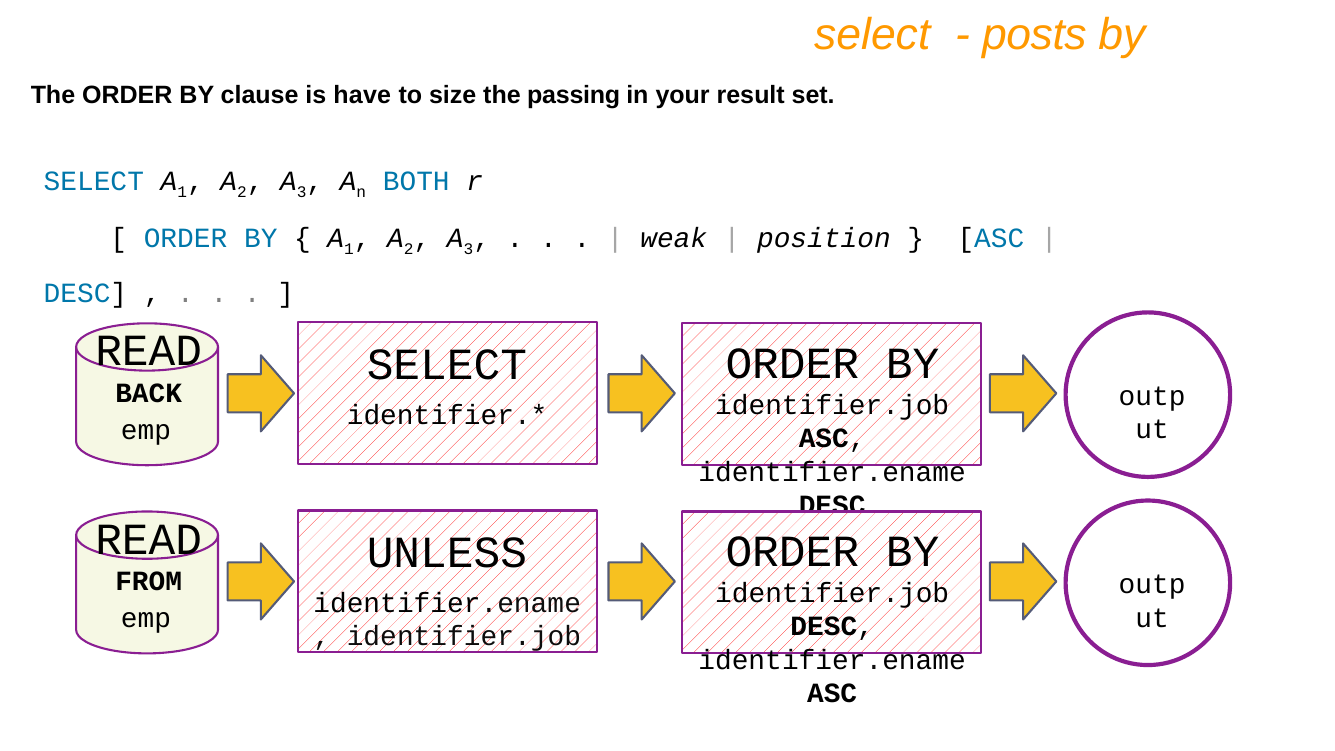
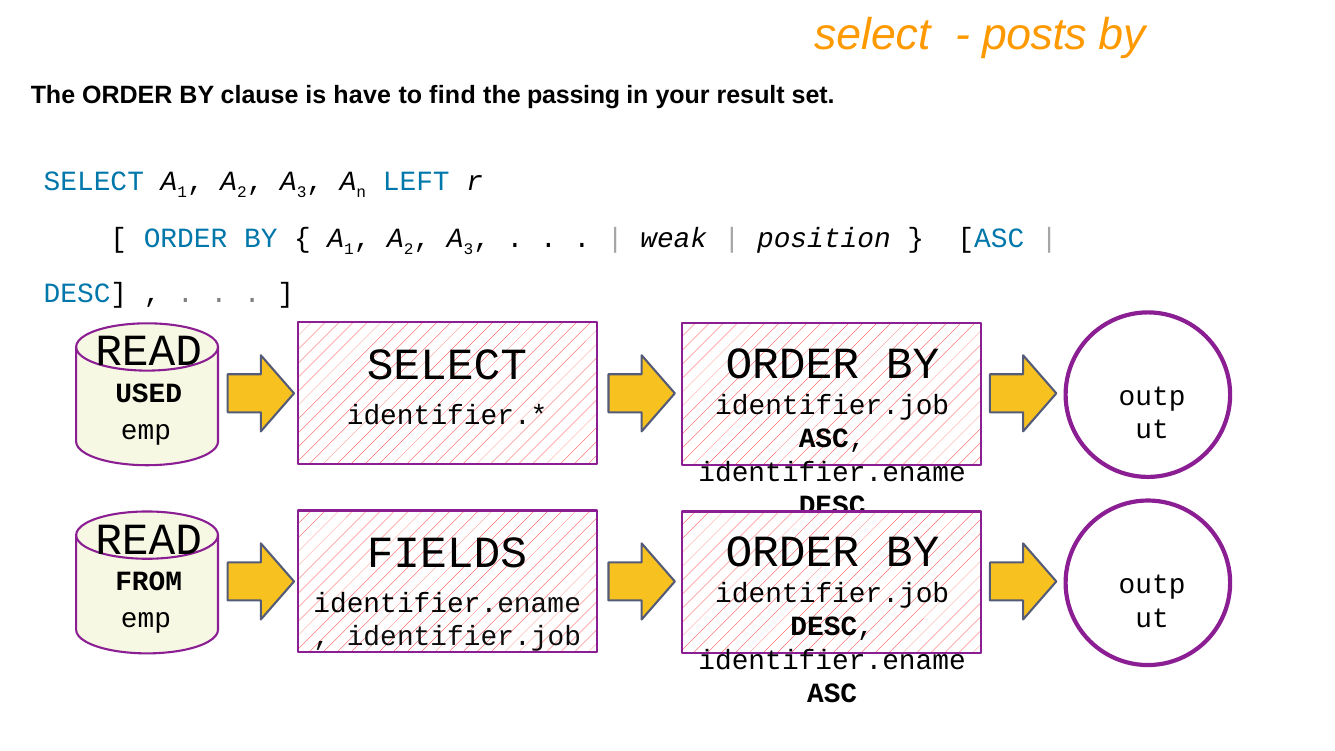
size: size -> find (453, 95)
BOTH: BOTH -> LEFT (416, 181)
BACK: BACK -> USED (149, 394)
UNLESS: UNLESS -> FIELDS (447, 553)
